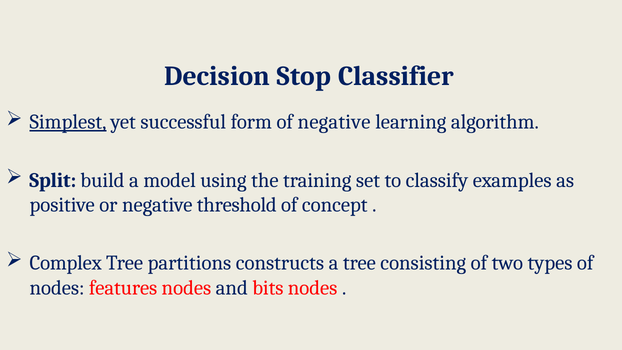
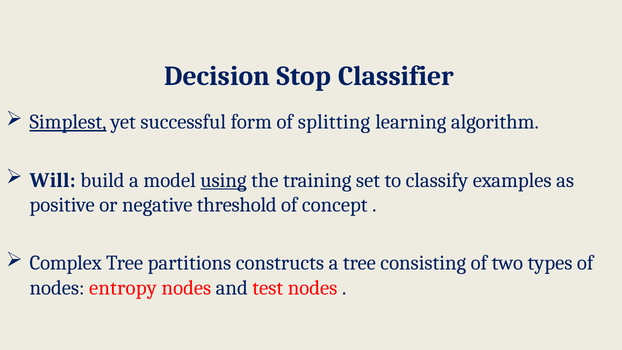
of negative: negative -> splitting (334, 122)
Split: Split -> Will (53, 180)
using underline: none -> present (223, 180)
features: features -> entropy (123, 288)
bits: bits -> test (268, 288)
